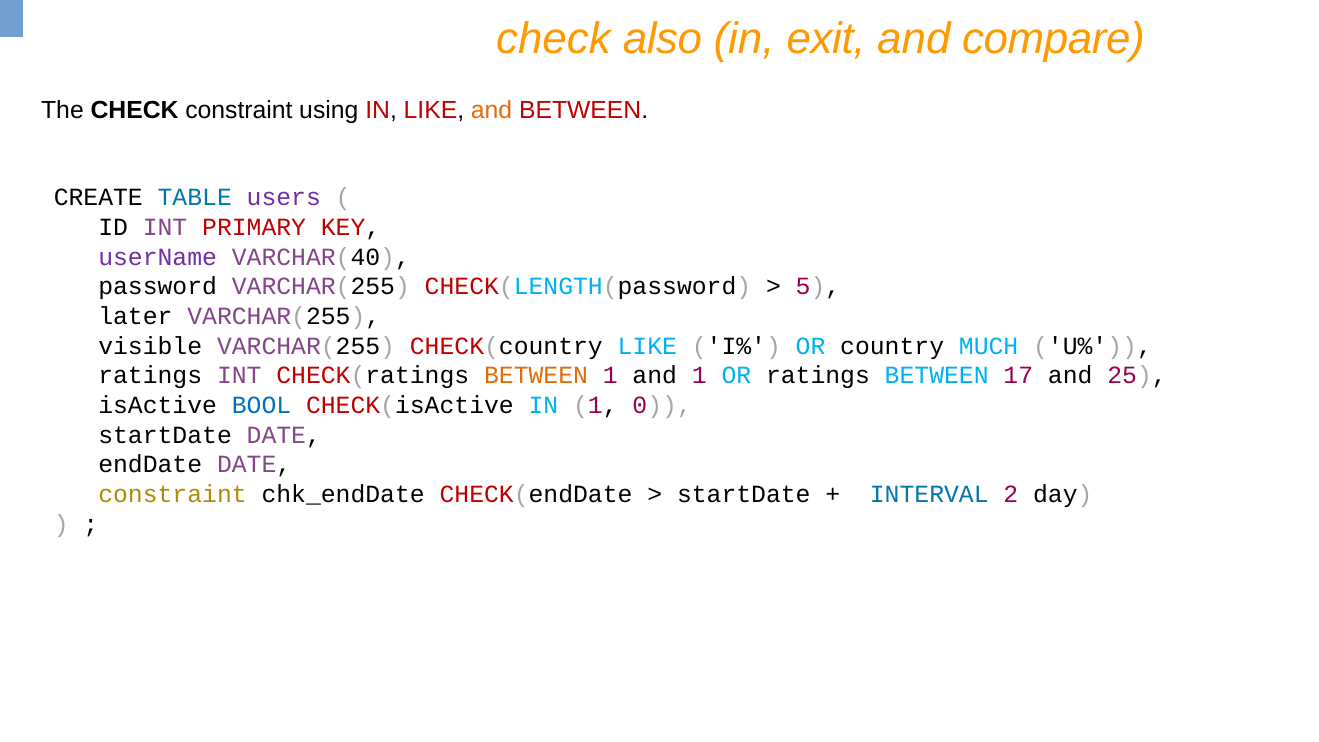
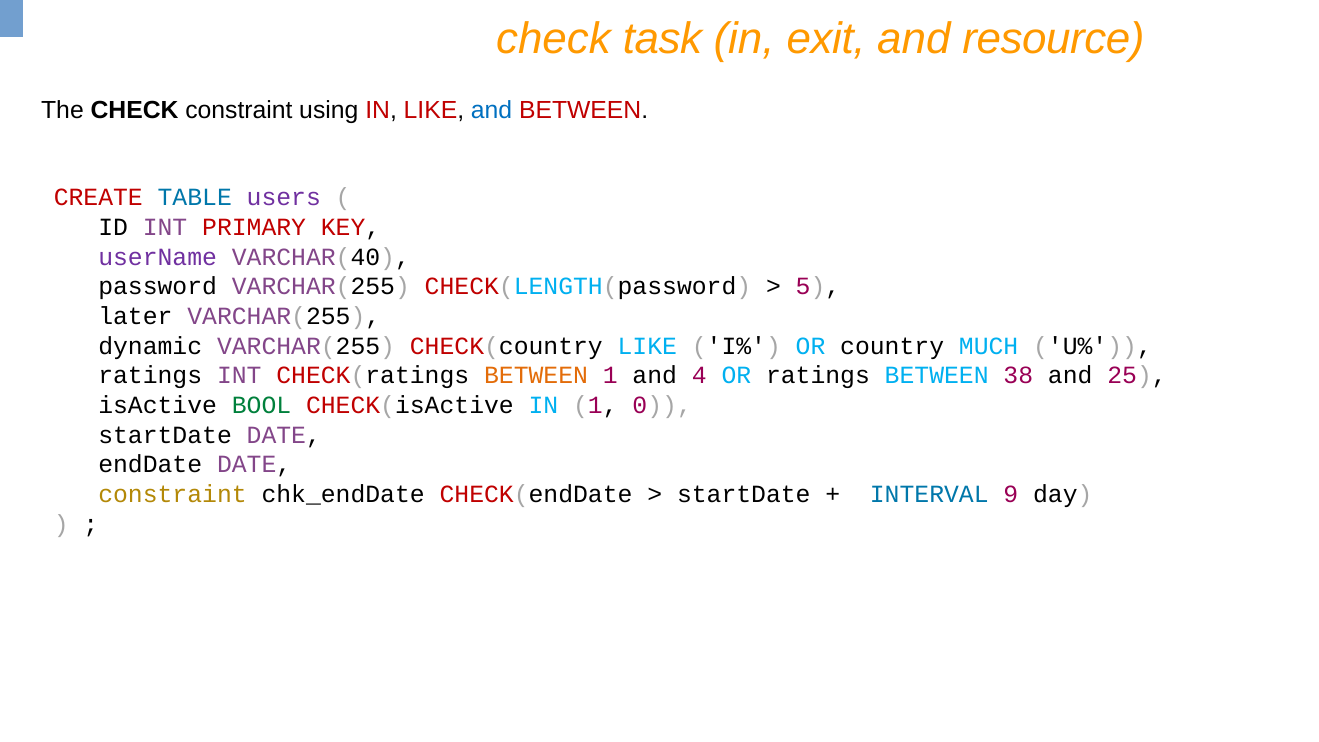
also: also -> task (662, 39)
compare: compare -> resource (1053, 39)
and colour: orange -> blue (492, 110)
CREATE colour: black -> red (98, 198)
visible: visible -> dynamic (150, 346)
and 1: 1 -> 4 (699, 376)
17: 17 -> 38 (1018, 376)
BOOL colour: blue -> green (262, 405)
2: 2 -> 9 (1011, 494)
